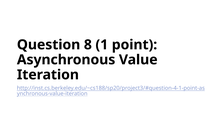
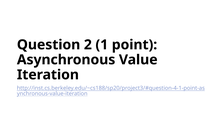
8: 8 -> 2 (88, 45)
